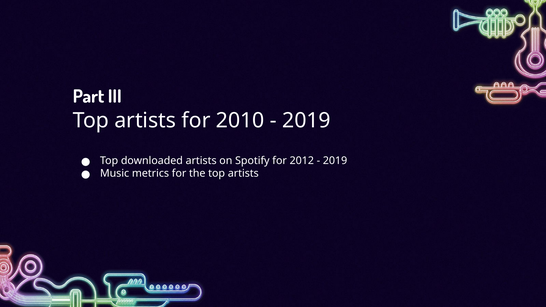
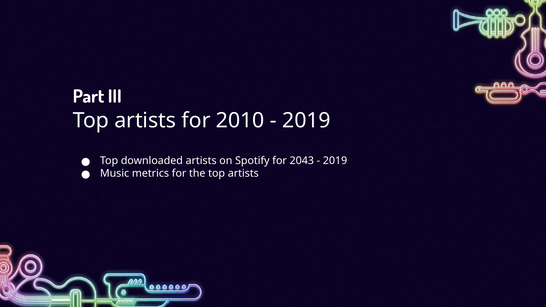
2012: 2012 -> 2043 (302, 161)
